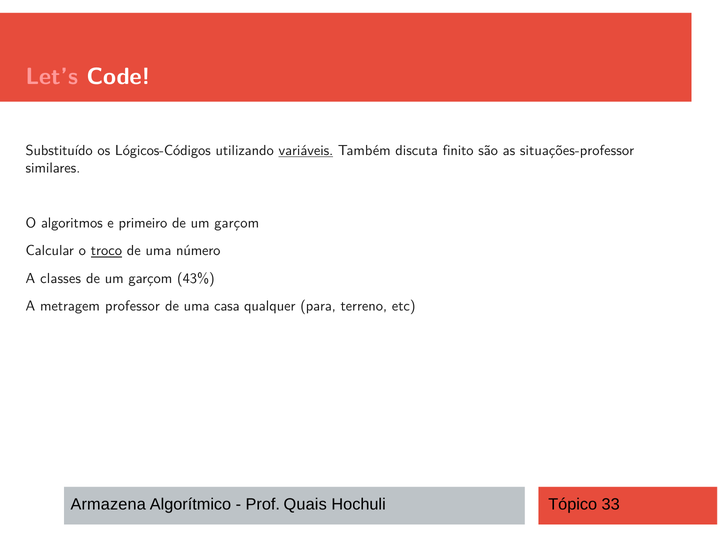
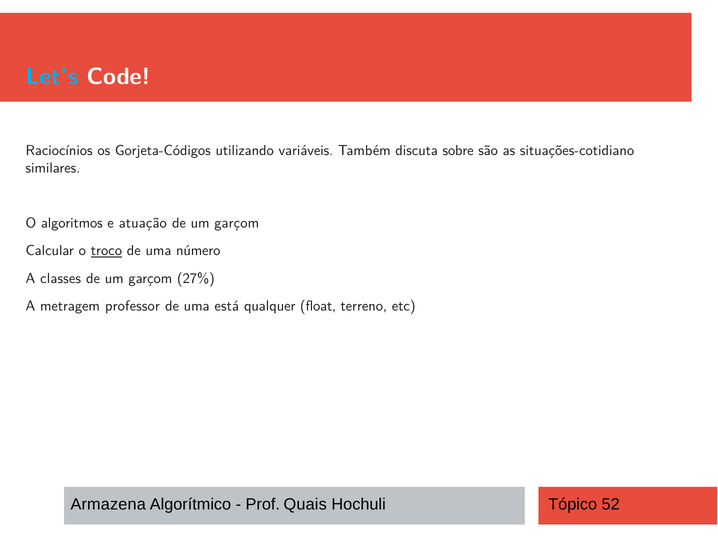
Let’s colour: pink -> light blue (52, 76)
Substituído: Substituído -> Raciocínios (59, 151)
Lógicos-Códigos: Lógicos-Códigos -> Gorjeta-Códigos (163, 151)
variáveis underline: present -> none (306, 151)
finito: finito -> sobre (458, 151)
situações-professor: situações-professor -> situações-cotidiano (577, 151)
primeiro: primeiro -> atuação (143, 223)
43%: 43% -> 27% (196, 279)
casa: casa -> está (227, 306)
para: para -> float (318, 306)
33: 33 -> 52 (611, 505)
